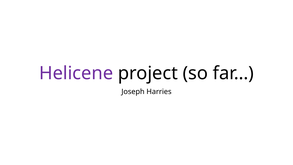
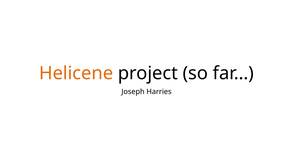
Helicene colour: purple -> orange (76, 73)
